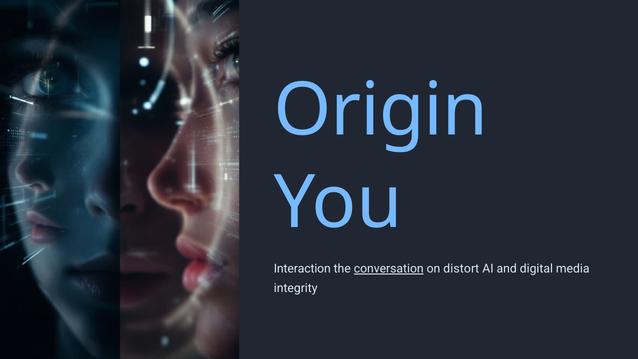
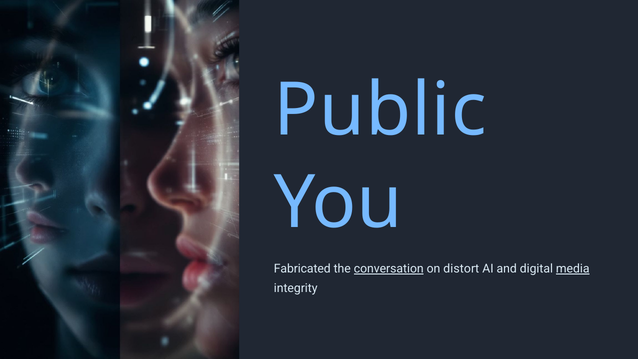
Origin: Origin -> Public (380, 110)
Interaction: Interaction -> Fabricated (302, 269)
media underline: none -> present (573, 269)
